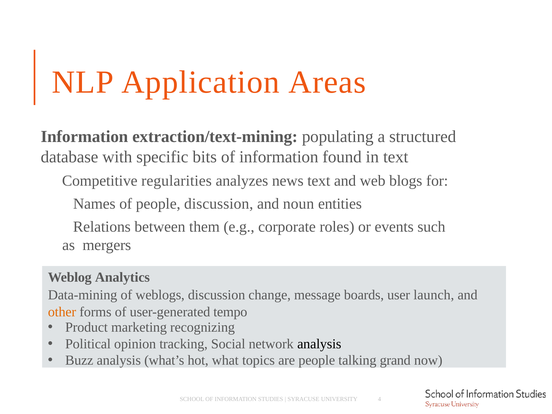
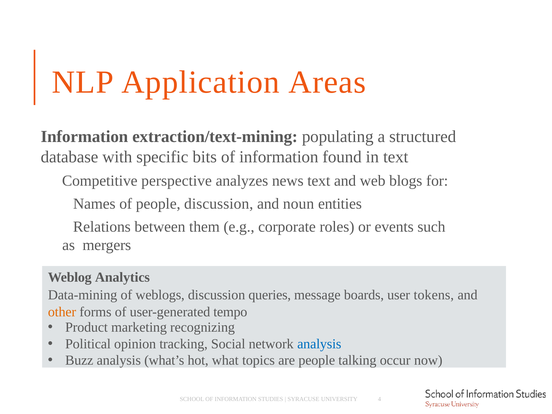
regularities: regularities -> perspective (177, 181)
change: change -> queries (270, 295)
launch: launch -> tokens (434, 295)
analysis colour: black -> blue (319, 344)
grand: grand -> occur (395, 360)
